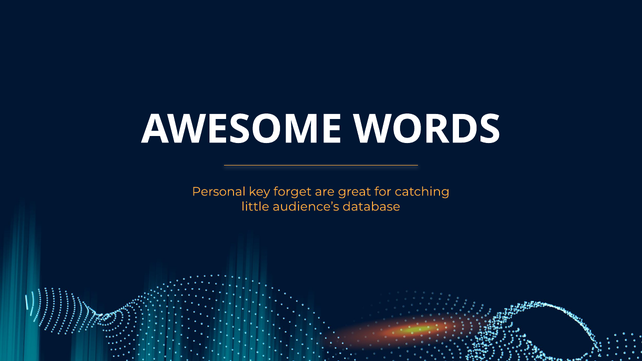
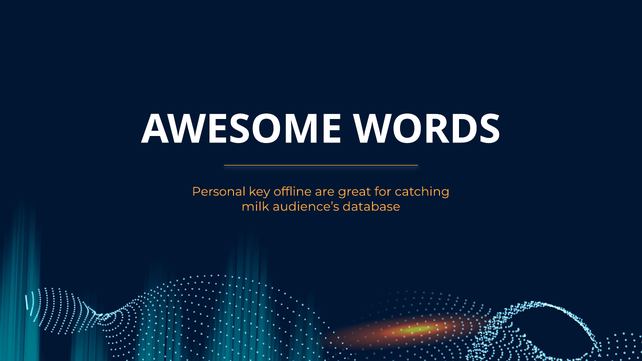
forget: forget -> offline (293, 192)
little: little -> milk (255, 207)
